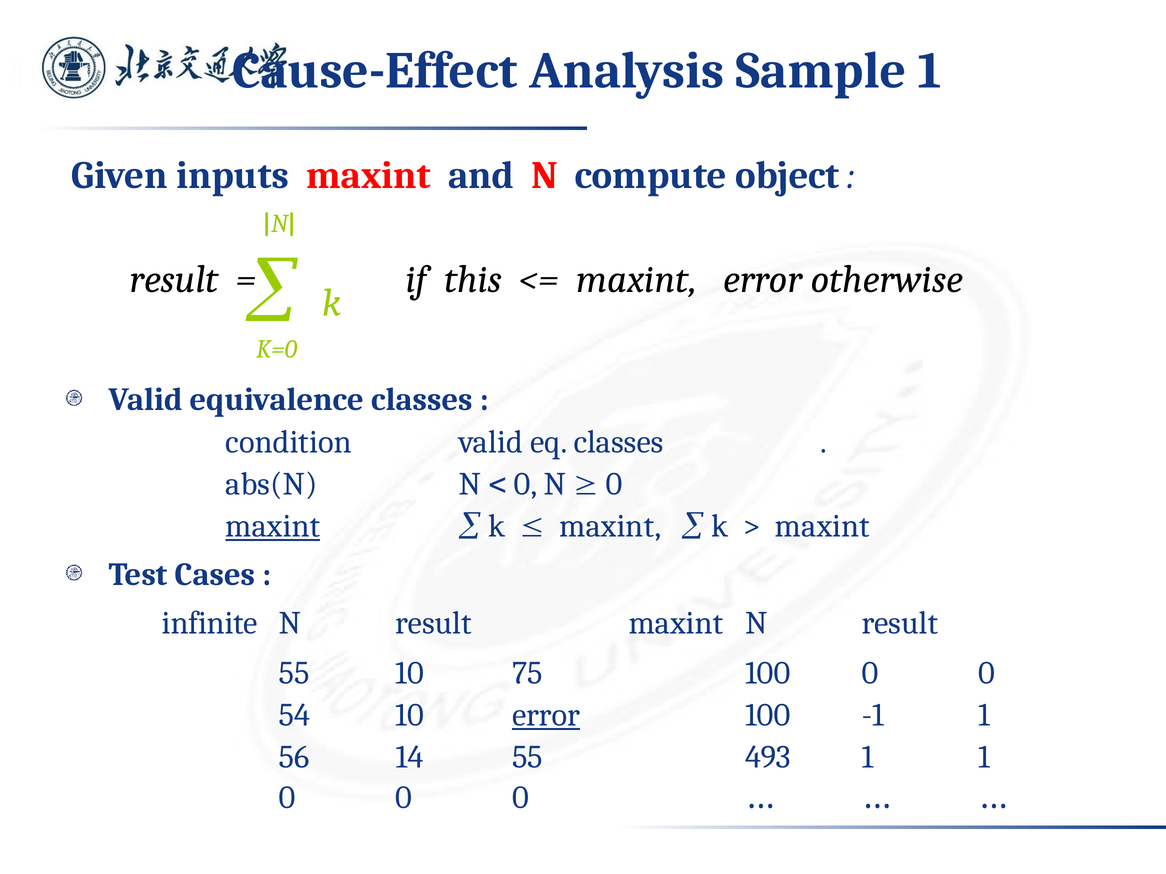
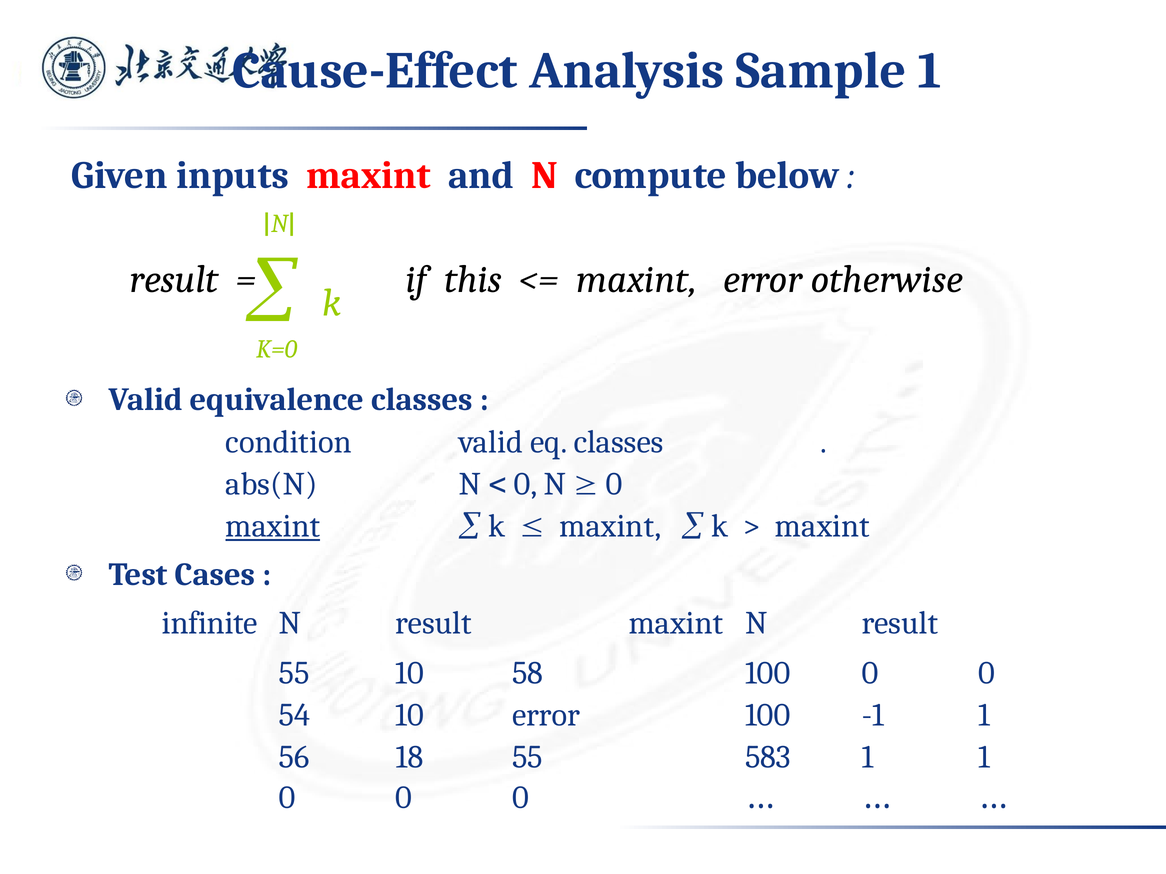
object: object -> below (787, 176)
75: 75 -> 58 (528, 673)
error underline: present -> none (546, 715)
14: 14 -> 18 (410, 757)
493: 493 -> 583 (768, 757)
